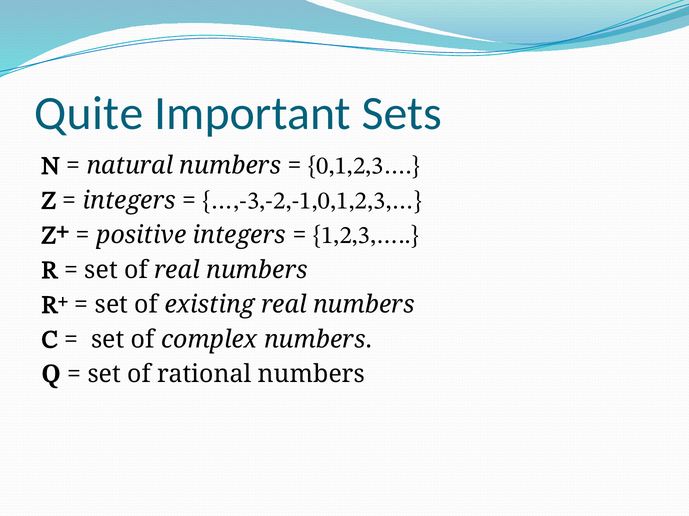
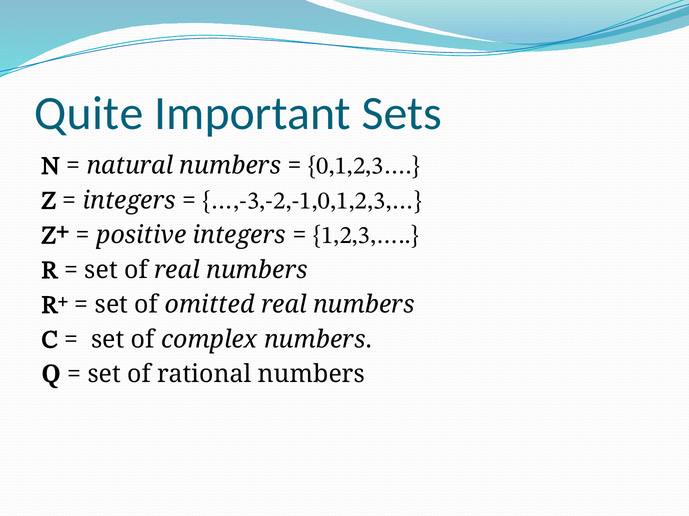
existing: existing -> omitted (210, 305)
